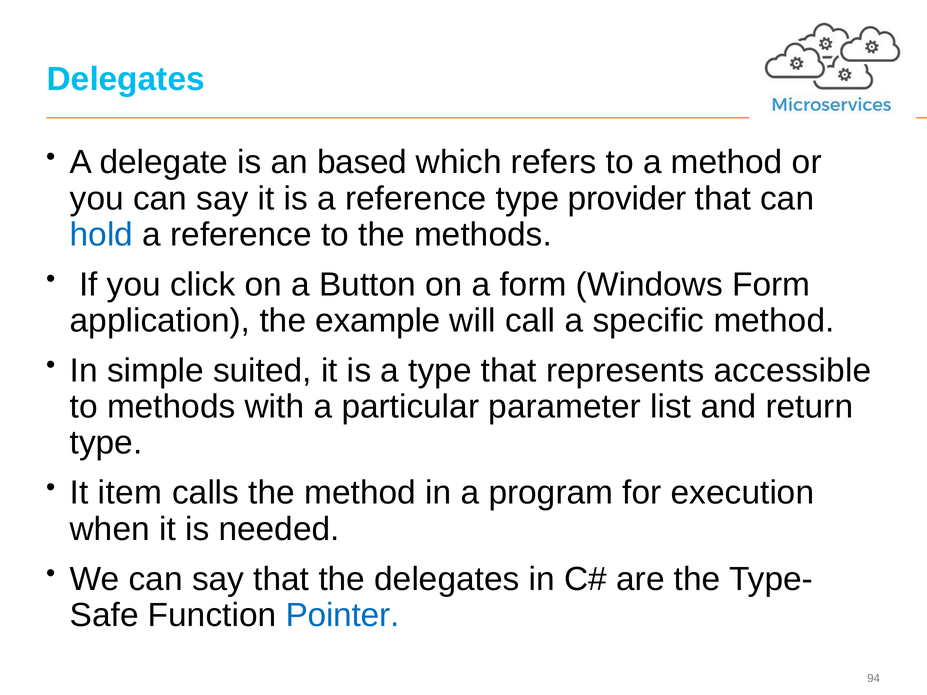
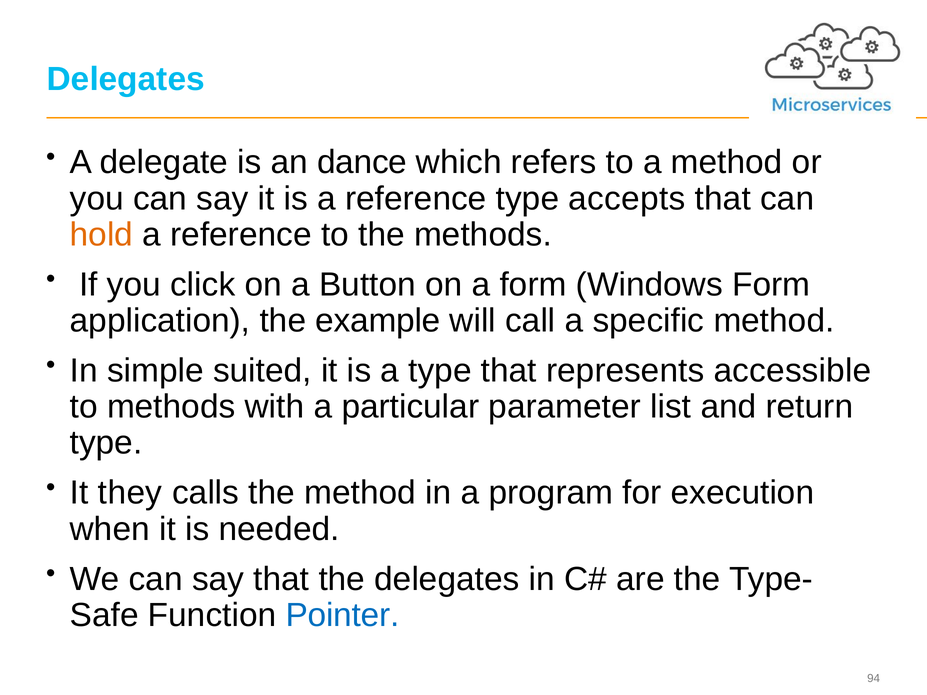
based: based -> dance (362, 162)
provider: provider -> accepts (627, 199)
hold colour: blue -> orange (101, 235)
item: item -> they (130, 493)
